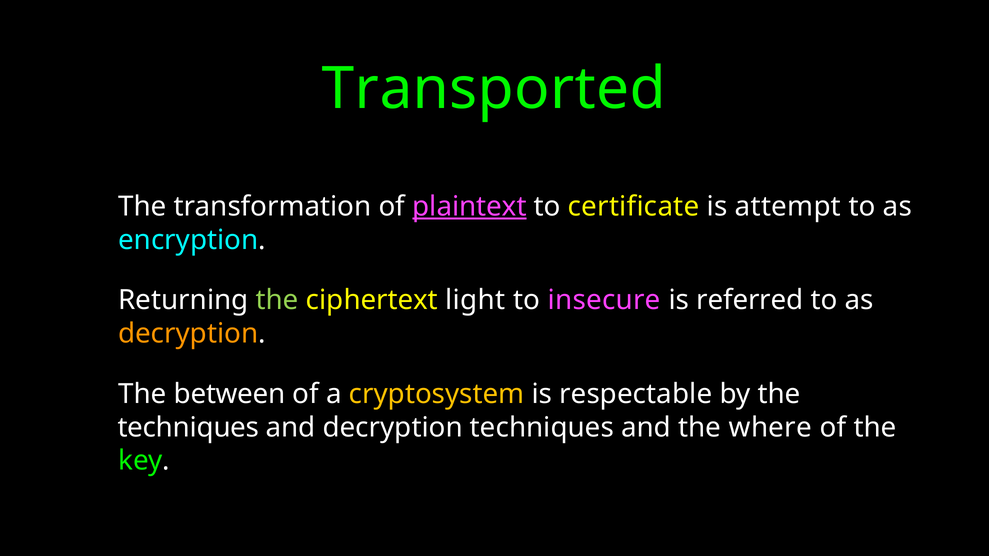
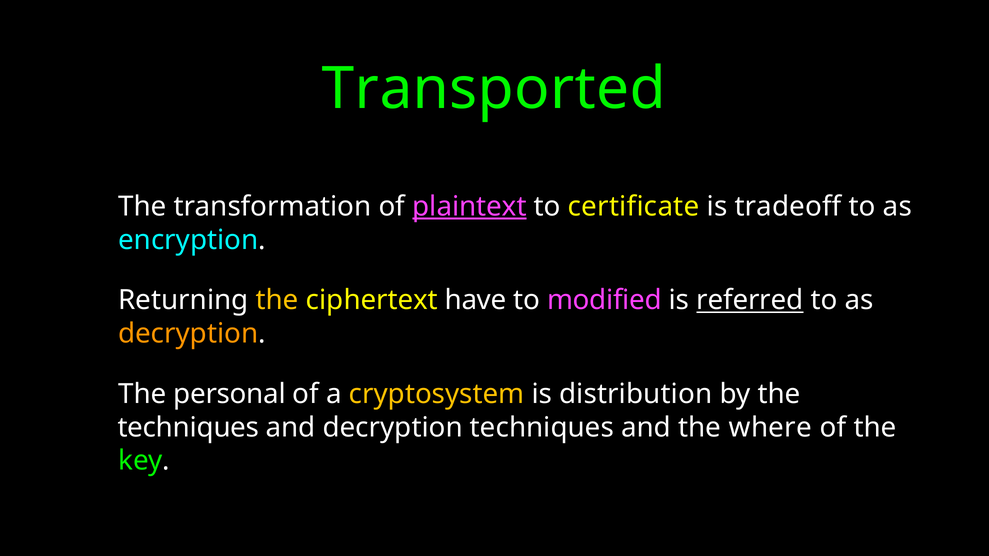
attempt: attempt -> tradeoff (788, 207)
the colour: light green -> yellow (277, 300)
light: light -> have (476, 300)
insecure: insecure -> modified (604, 300)
referred underline: none -> present (750, 300)
between: between -> personal (230, 394)
respectable: respectable -> distribution (636, 394)
